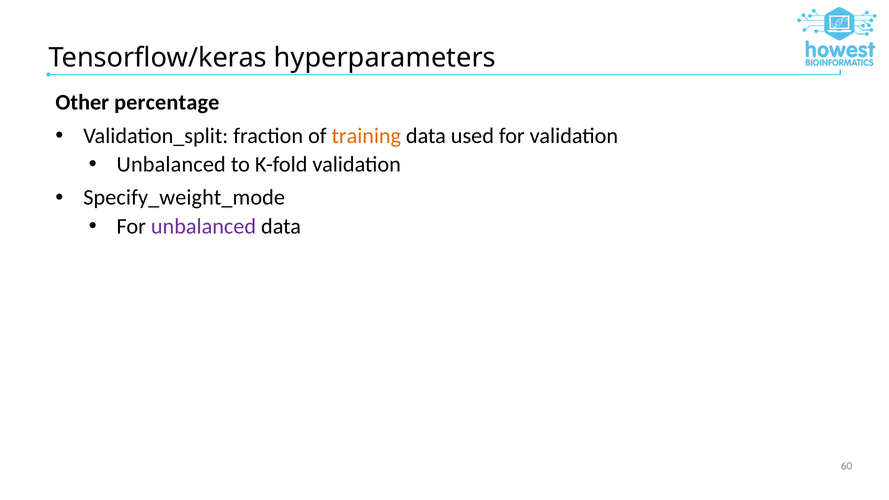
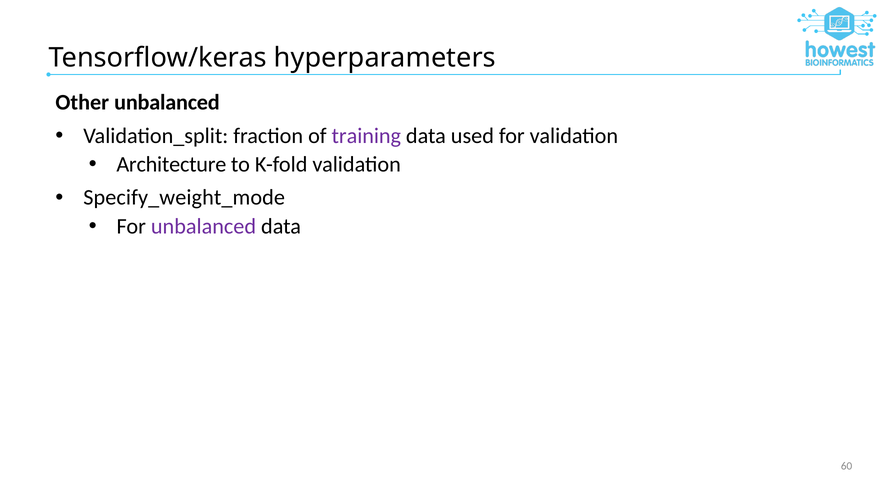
Other percentage: percentage -> unbalanced (167, 102)
training colour: orange -> purple (366, 136)
Unbalanced: Unbalanced -> Architecture (171, 164)
